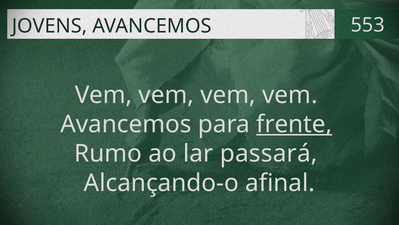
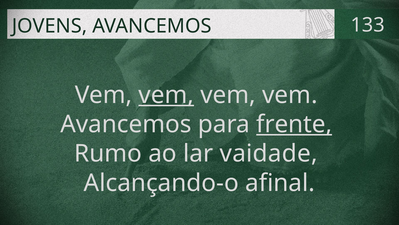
553: 553 -> 133 (368, 25)
vem underline: none -> present (166, 95)
passará: passará -> vaidade (269, 153)
